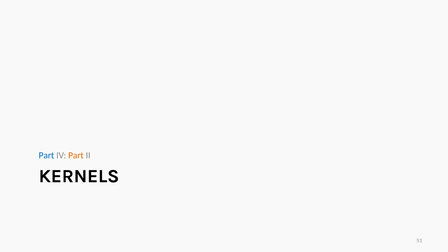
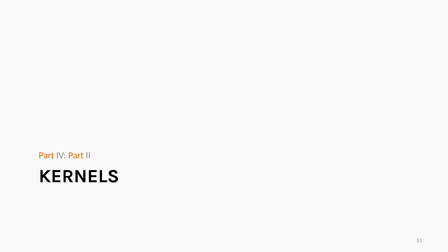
Part colour: blue -> orange (46, 155)
